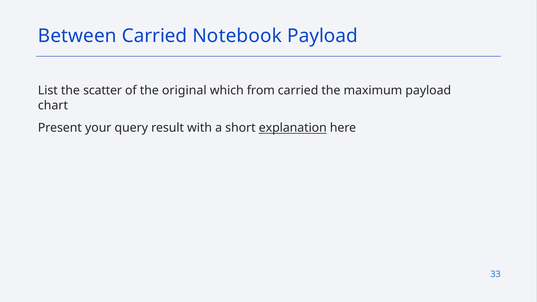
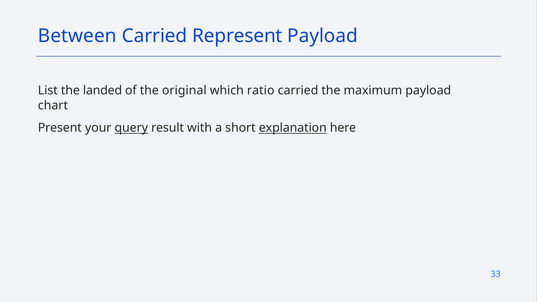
Notebook: Notebook -> Represent (237, 36)
scatter: scatter -> landed (103, 91)
from: from -> ratio (261, 91)
query underline: none -> present (131, 128)
